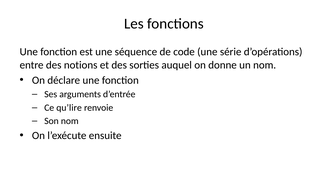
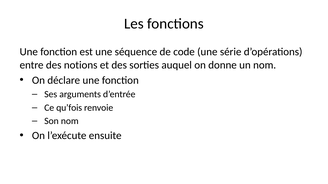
qu’lire: qu’lire -> qu’fois (69, 108)
